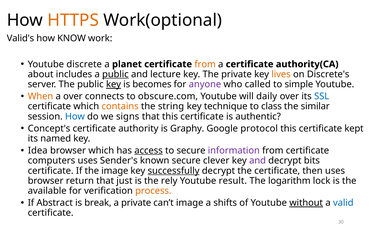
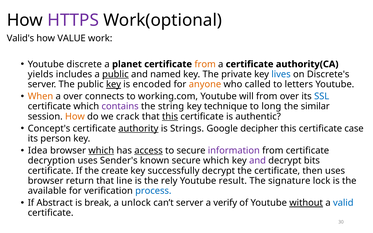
HTTPS colour: orange -> purple (73, 20)
KNOW: KNOW -> VALUE (72, 38)
about: about -> yields (41, 74)
lecture: lecture -> named (166, 74)
lives colour: orange -> blue (281, 74)
becomes: becomes -> encoded (152, 84)
anyone colour: purple -> orange (205, 84)
simple: simple -> letters (299, 84)
obscure.com: obscure.com -> working.com (168, 96)
will daily: daily -> from (267, 96)
contains colour: orange -> purple (120, 106)
class: class -> long (271, 106)
How colour: blue -> orange (75, 117)
signs: signs -> crack (128, 117)
this underline: none -> present (170, 117)
authority underline: none -> present (138, 129)
Graphy: Graphy -> Strings (187, 129)
protocol: protocol -> decipher (259, 129)
kept: kept -> case (354, 129)
named: named -> person (56, 139)
which underline: none -> present (101, 151)
computers: computers -> decryption (51, 161)
secure clever: clever -> which (216, 161)
the image: image -> create (115, 171)
successfully underline: present -> none (174, 171)
just: just -> line (124, 181)
logarithm: logarithm -> signature (289, 181)
process colour: orange -> blue (153, 191)
a private: private -> unlock (136, 203)
can’t image: image -> server (190, 203)
shifts: shifts -> verify (225, 203)
